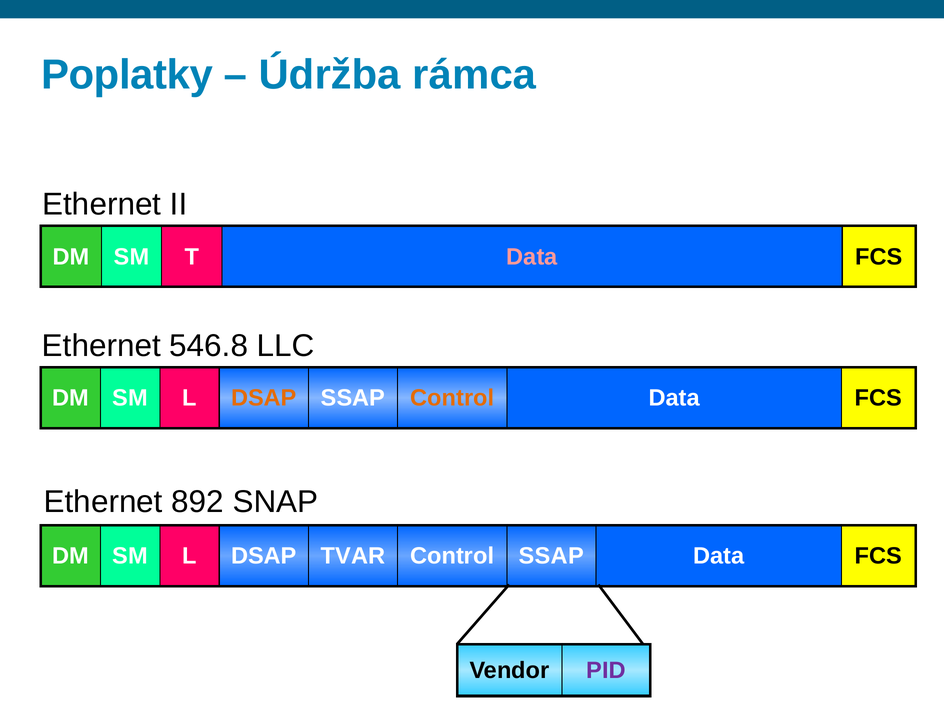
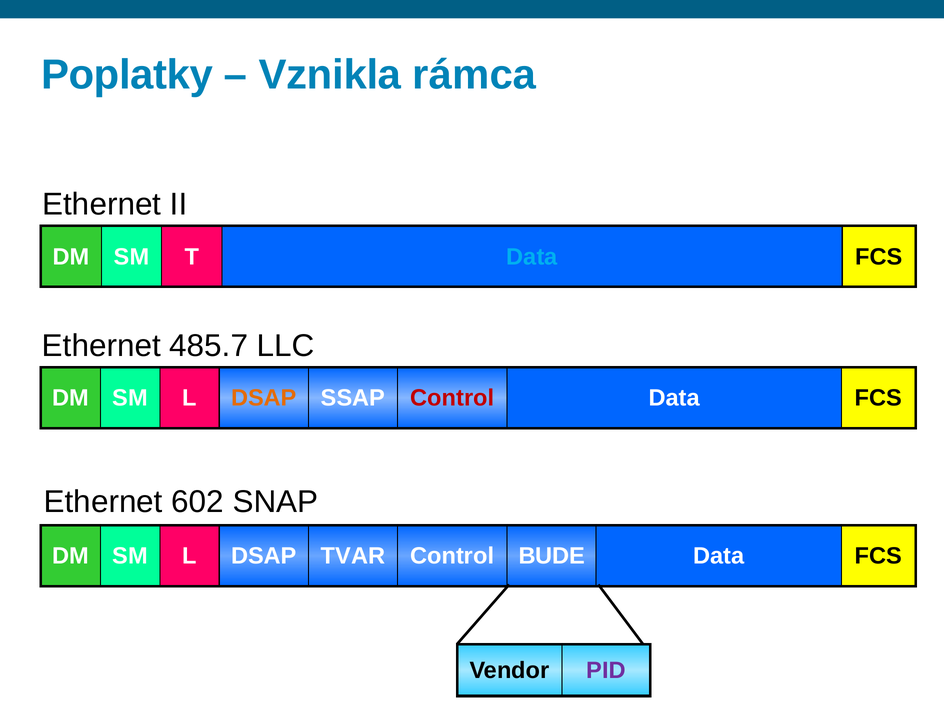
Údržba: Údržba -> Vznikla (330, 75)
Data colour: pink -> light blue (532, 257)
546.8: 546.8 -> 485.7 (209, 346)
Control colour: orange -> red (452, 398)
892: 892 -> 602 (198, 502)
Control SSAP: SSAP -> BUDE (552, 556)
